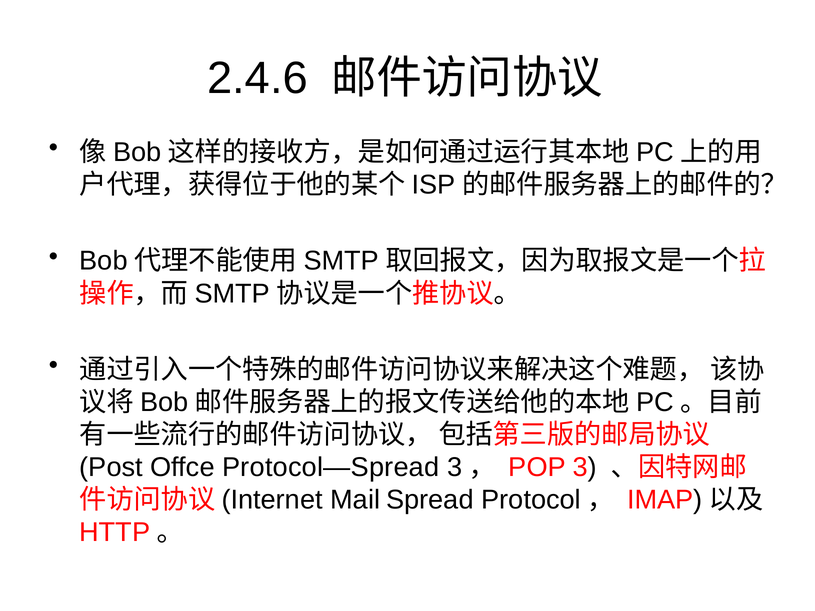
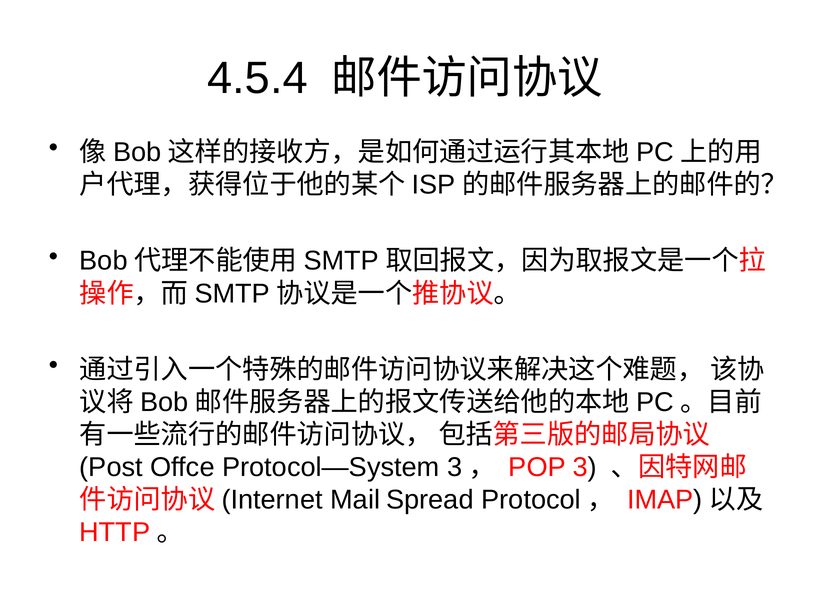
2.4.6: 2.4.6 -> 4.5.4 (258, 79)
Protocol—Spread: Protocol—Spread -> Protocol—System (331, 468)
